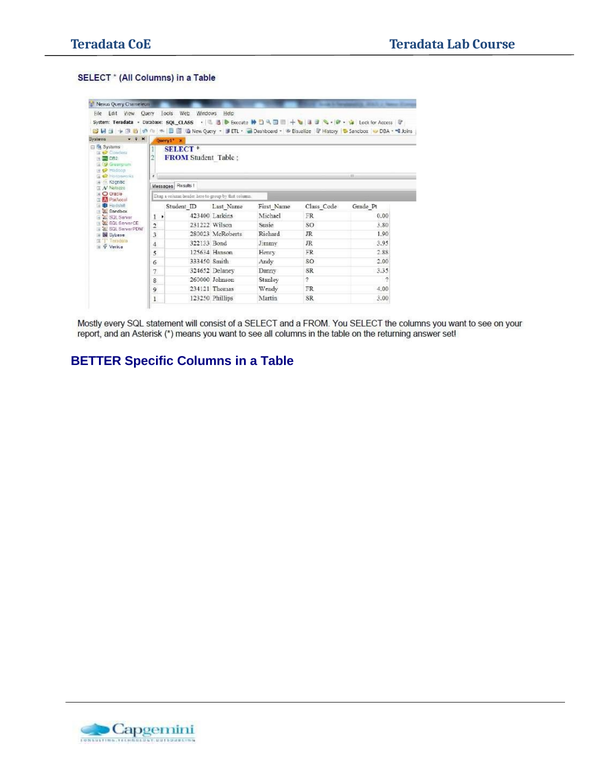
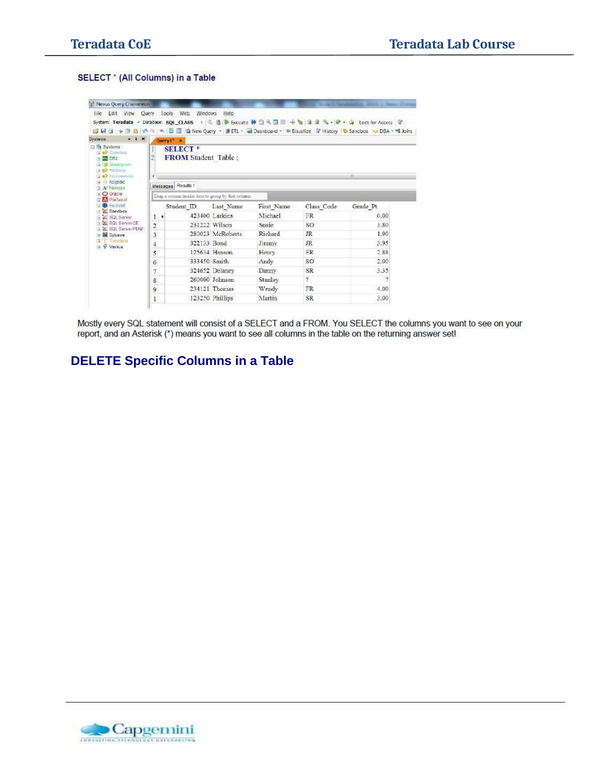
BETTER: BETTER -> DELETE (96, 361)
